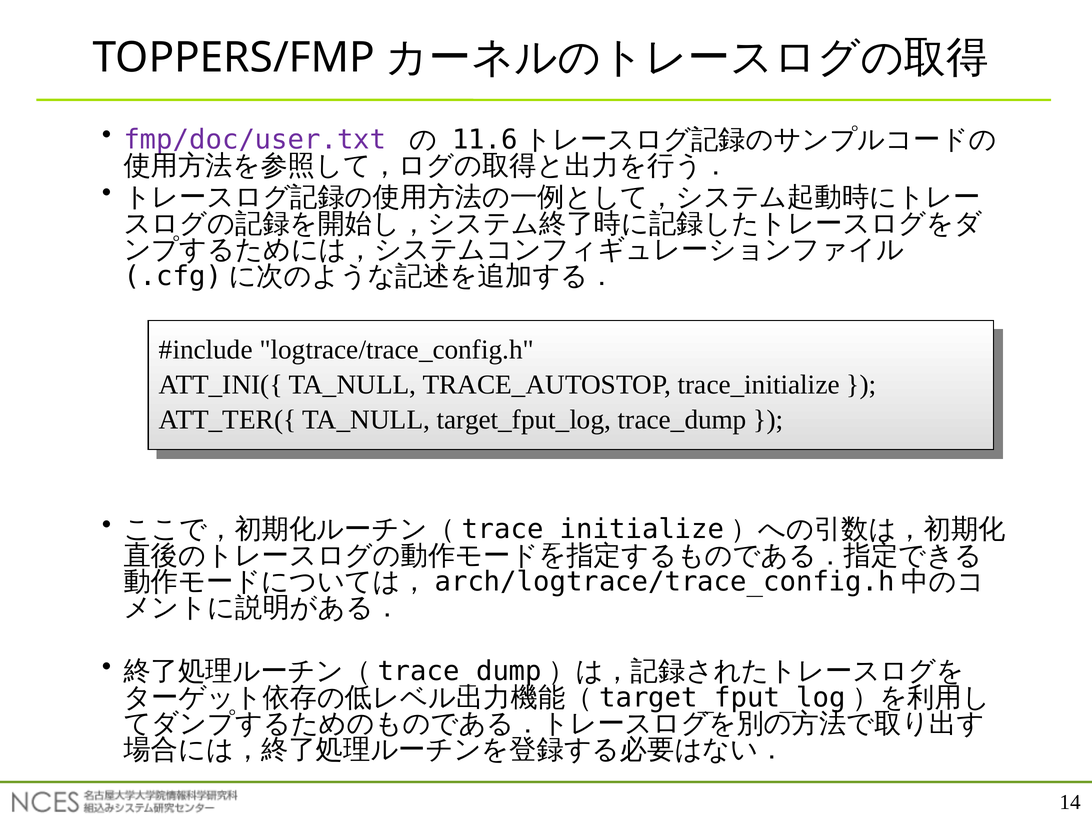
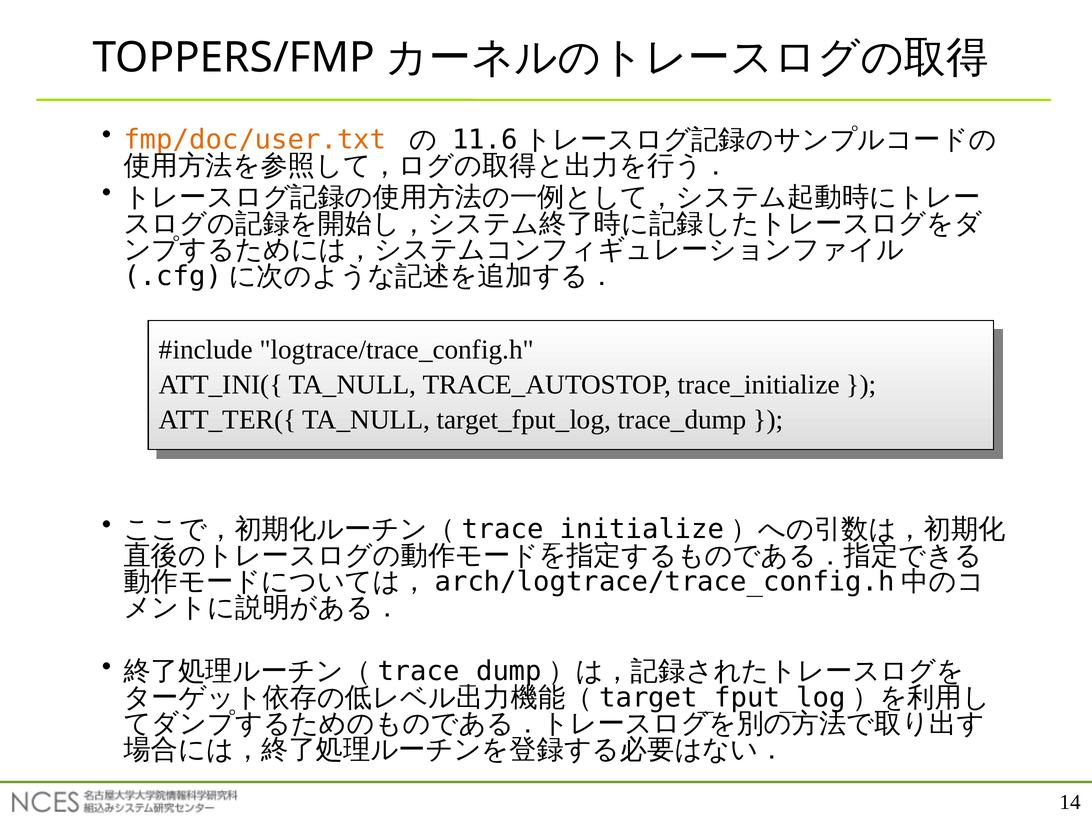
fmp/doc/user.txt colour: purple -> orange (255, 140)
